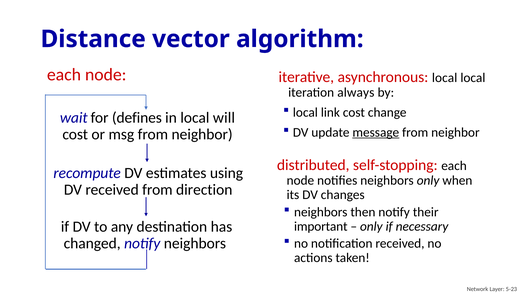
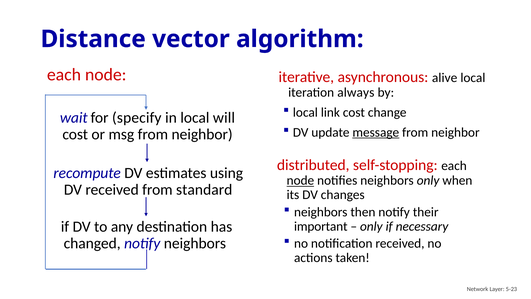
asynchronous local: local -> alive (445, 78)
defines: defines -> specify (137, 117)
node underline: none -> present (300, 180)
direction: direction -> standard (204, 189)
